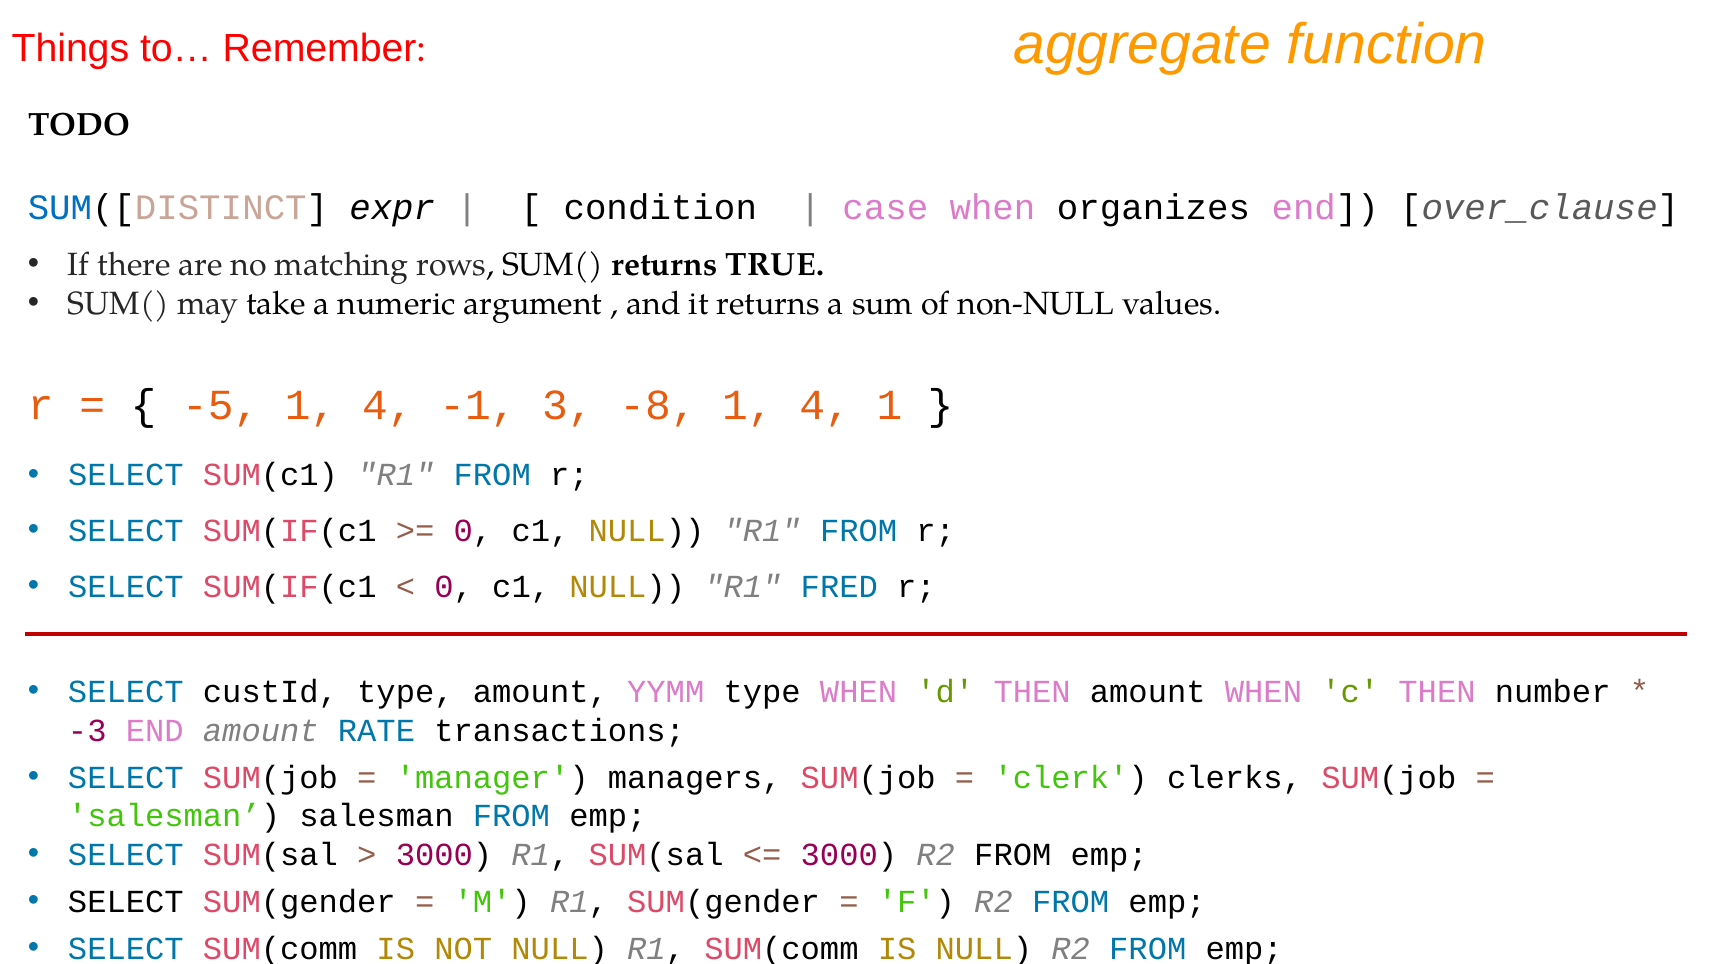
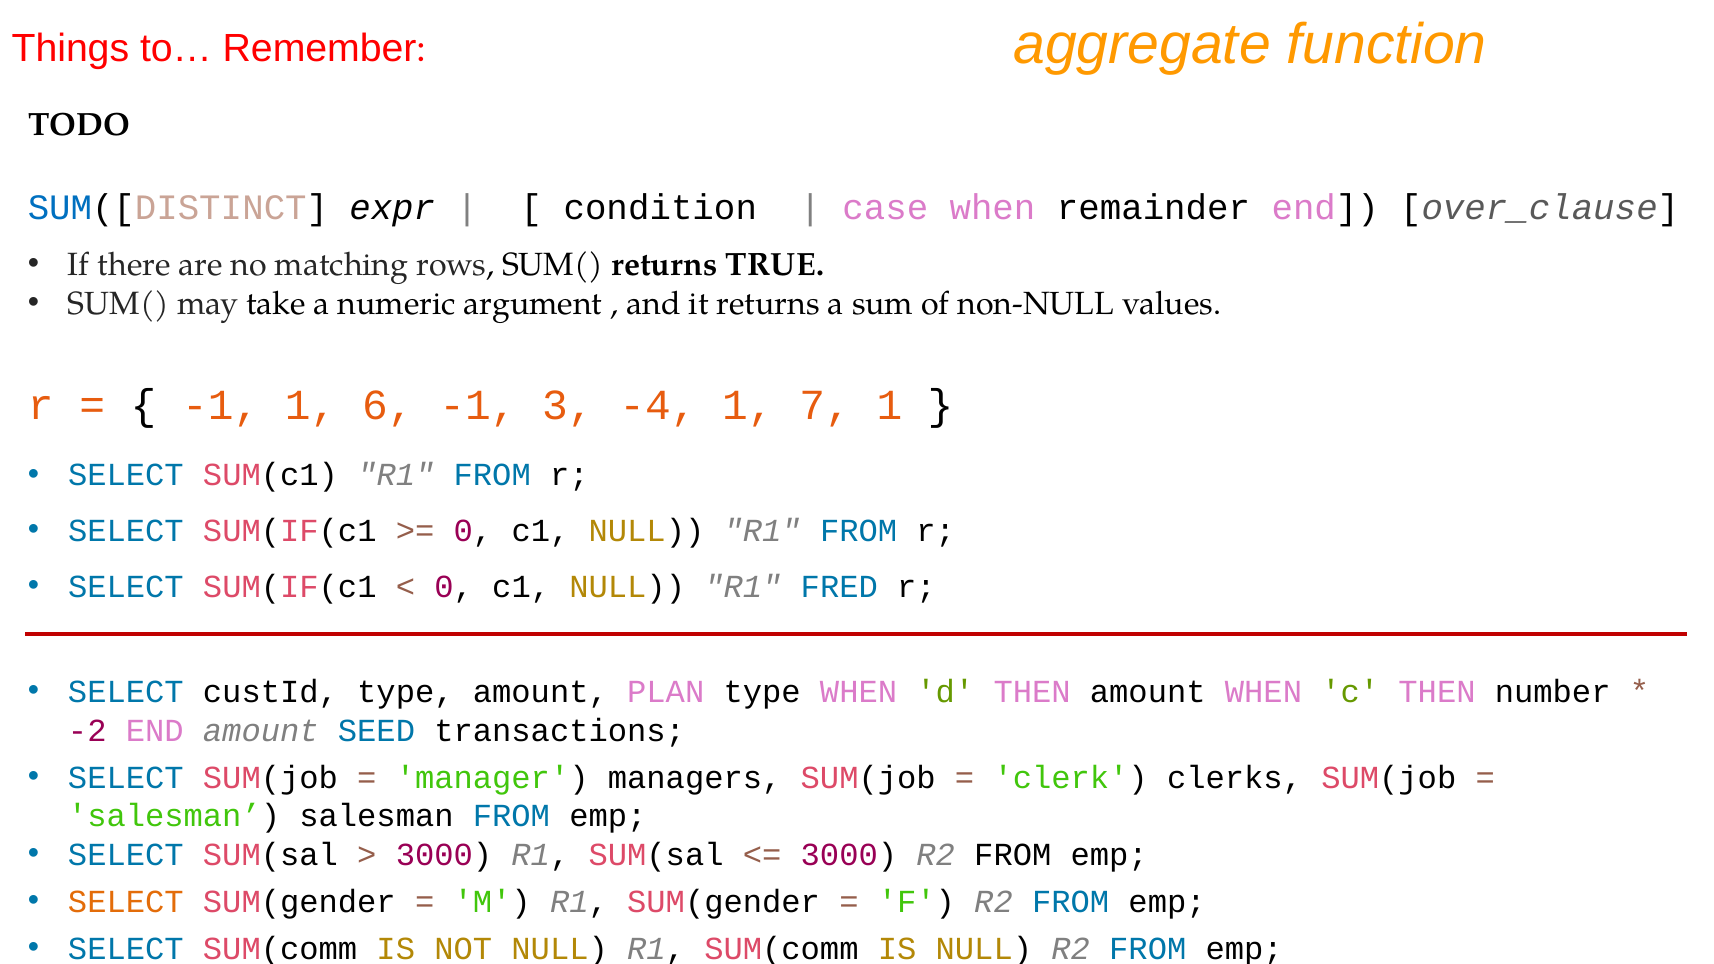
organizes: organizes -> remainder (1154, 207)
-5: -5 -> -1 (221, 405)
4: 4 -> 6 (388, 405)
-8: -8 -> -4 (658, 405)
4: 4 -> 7 (825, 405)
YYMM: YYMM -> PLAN (666, 692)
-3: -3 -> -2 (87, 731)
RATE: RATE -> SEED (376, 731)
SELECT colour: black -> orange (126, 902)
